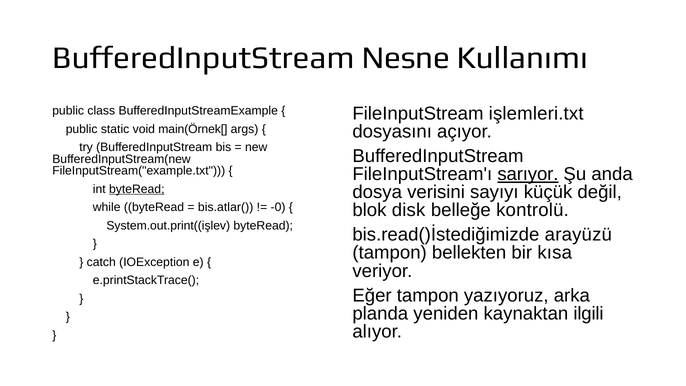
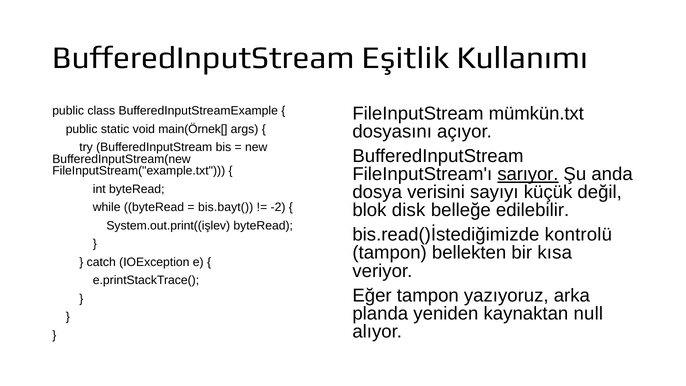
Nesne: Nesne -> Eşitlik (406, 58)
işlemleri.txt: işlemleri.txt -> mümkün.txt (536, 114)
byteRead underline: present -> none (137, 189)
bis.atlar(: bis.atlar( -> bis.bayt( (226, 207)
-0: -0 -> -2 (278, 207)
kontrolü: kontrolü -> edilebilir (533, 210)
arayüzü: arayüzü -> kontrolü (578, 235)
ilgili: ilgili -> null (588, 313)
